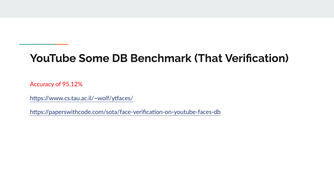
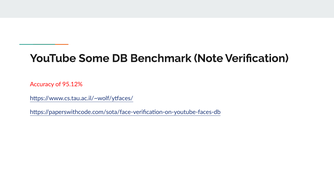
That: That -> Note (209, 58)
